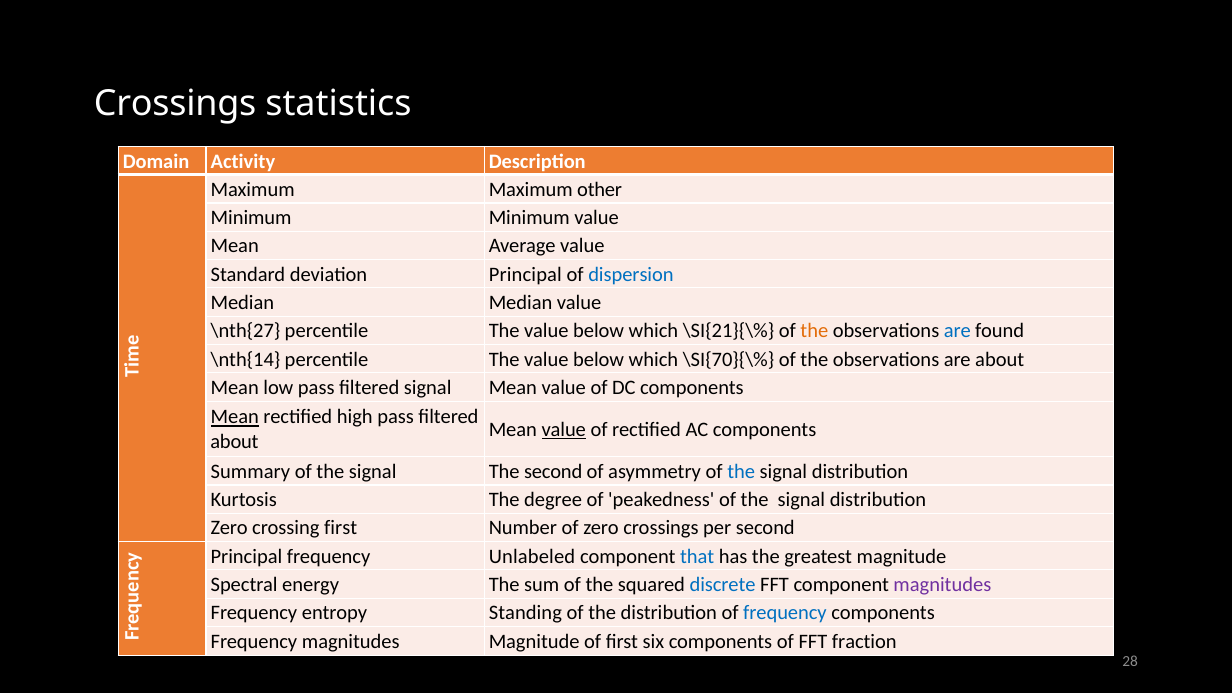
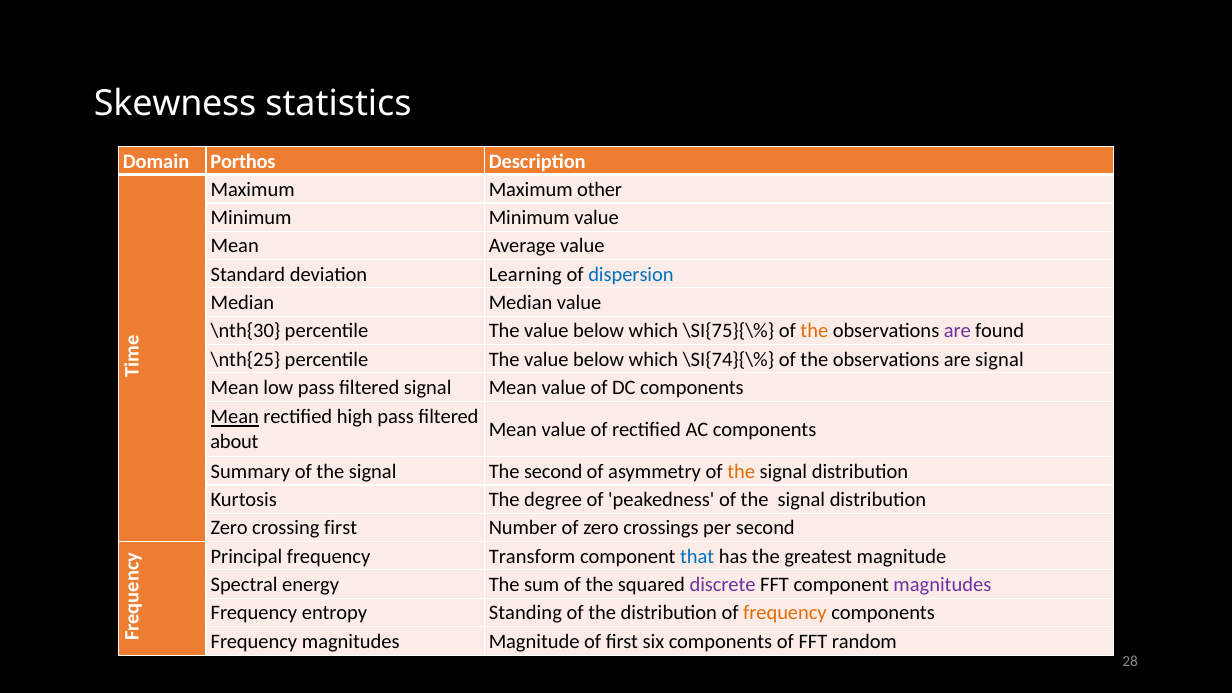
Crossings: Crossings -> Skewness (175, 104)
Activity: Activity -> Porthos (243, 161)
deviation Principal: Principal -> Learning (525, 275)
\nth{27: \nth{27 -> \nth{30 (245, 331)
\SI{21}{\%: \SI{21}{\% -> \SI{75}{\% (729, 331)
are colour: blue -> purple (957, 331)
\nth{14: \nth{14 -> \nth{25 (245, 359)
\SI{70}{\%: \SI{70}{\% -> \SI{74}{\% (729, 359)
are about: about -> signal (1000, 359)
value underline: present -> none (564, 430)
the colour: blue -> orange (741, 472)
Unlabeled: Unlabeled -> Transform (532, 557)
discrete colour: blue -> purple (723, 585)
frequency colour: blue -> orange (785, 613)
fraction: fraction -> random (864, 642)
